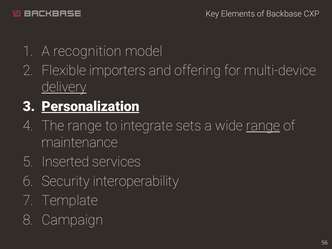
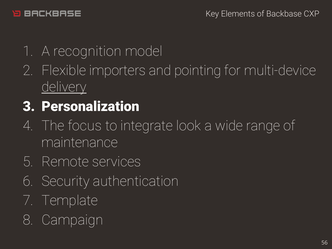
offering: offering -> pointing (198, 71)
Personalization underline: present -> none (90, 107)
The range: range -> focus (85, 126)
sets: sets -> look (189, 126)
range underline: present -> none (263, 126)
Inserted: Inserted -> Remote (65, 162)
interoperability: interoperability -> authentication (136, 181)
